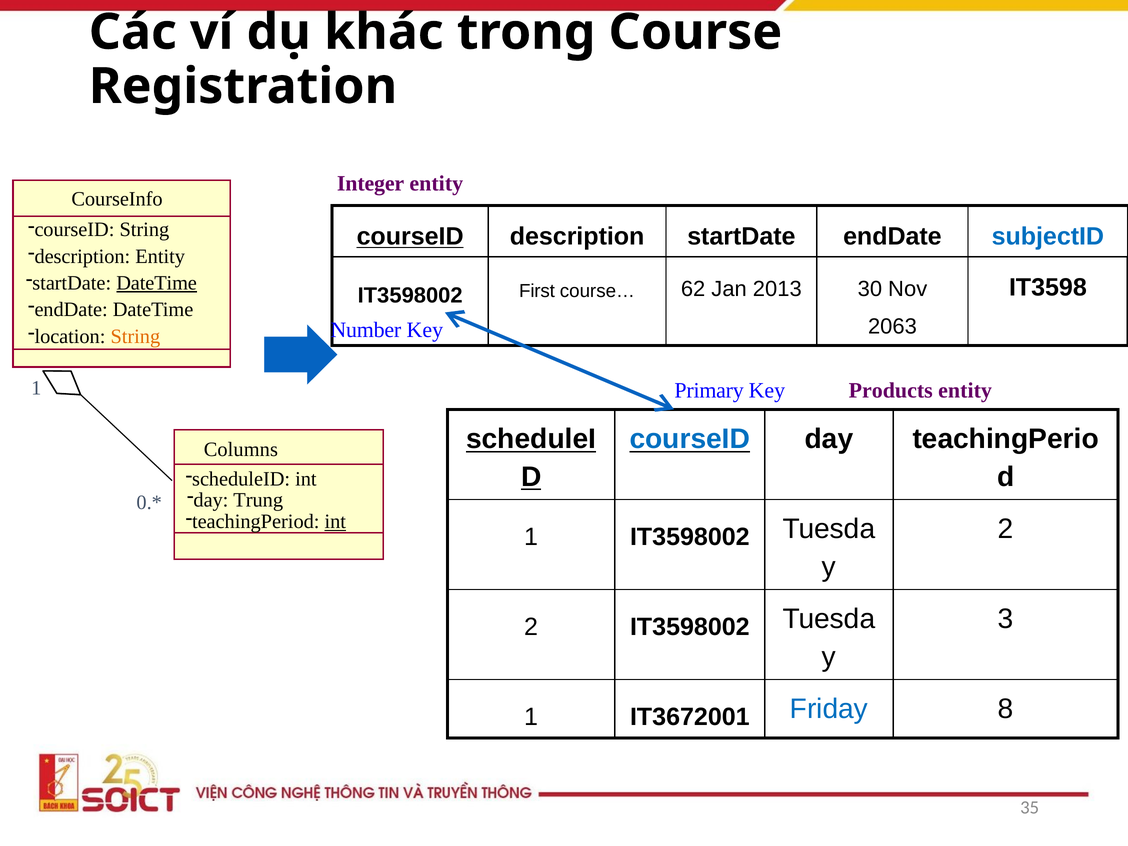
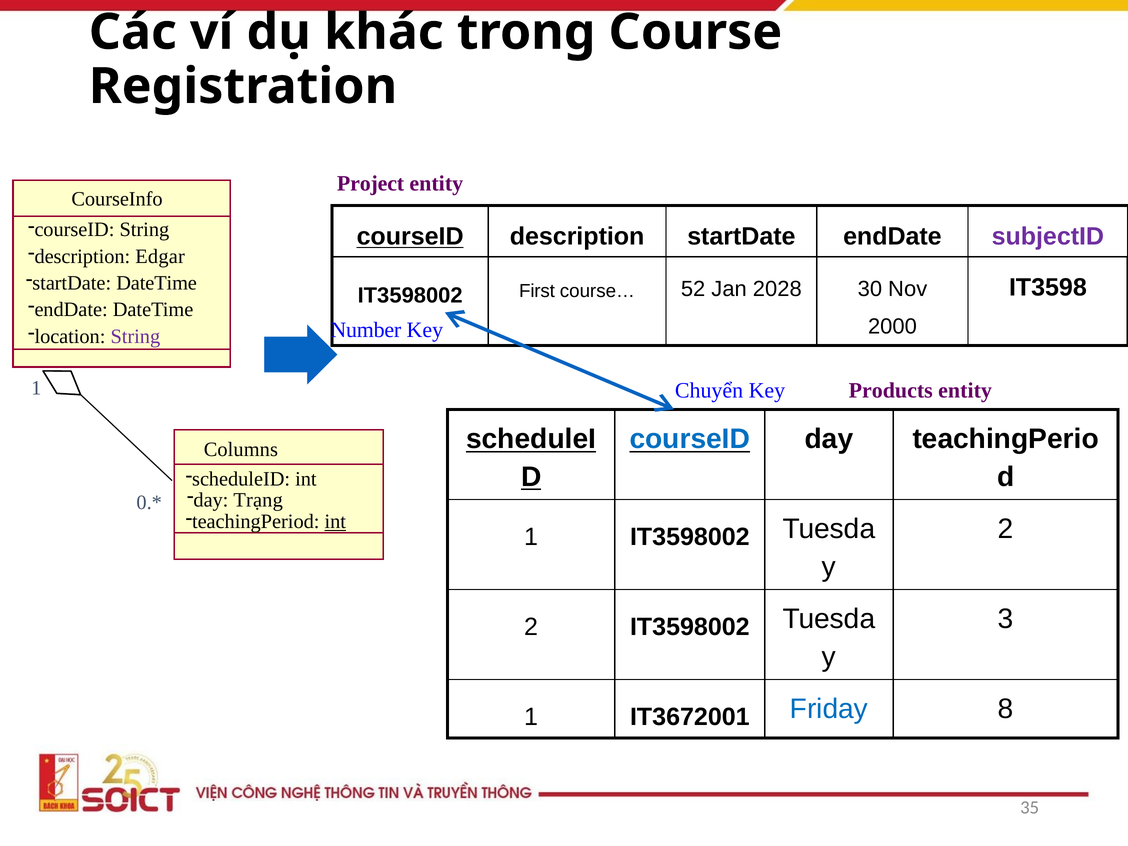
Integer: Integer -> Project (371, 184)
subjectID colour: blue -> purple (1048, 236)
description Entity: Entity -> Edgar (160, 256)
DateTime underline: present -> none (157, 283)
62: 62 -> 52 (693, 289)
2013: 2013 -> 2028 (777, 289)
2063: 2063 -> 2000 (892, 327)
String colour: orange -> purple (135, 336)
Primary: Primary -> Chuyển (709, 390)
Trung: Trung -> Trạng (258, 500)
